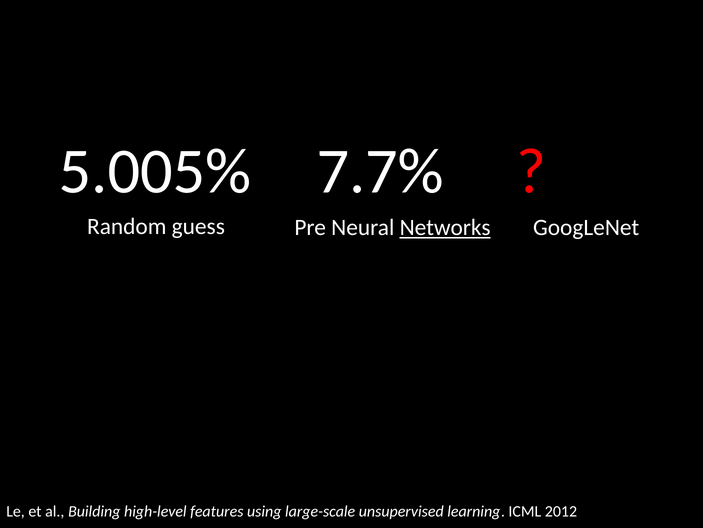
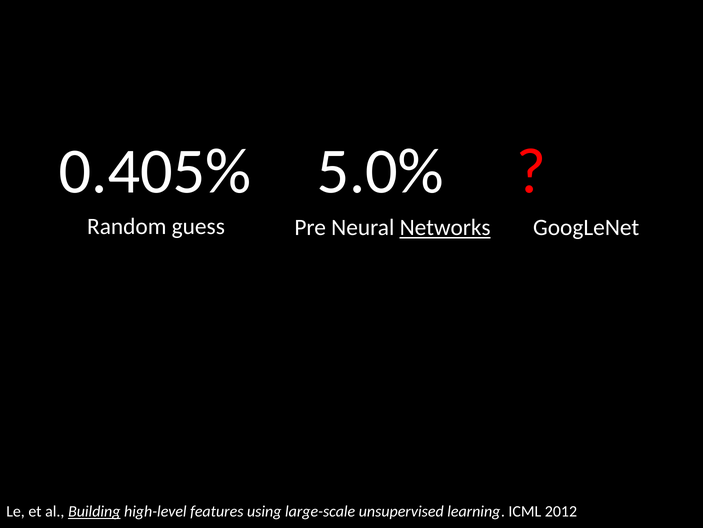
5.005%: 5.005% -> 0.405% (155, 171)
7.7%: 7.7% -> 5.0% (380, 171)
Building underline: none -> present (94, 511)
